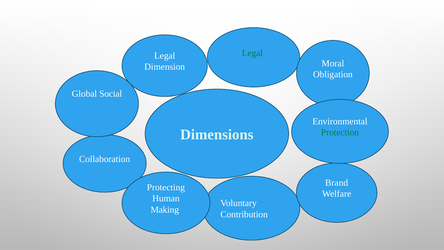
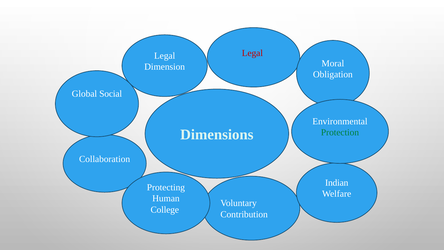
Legal colour: green -> red (252, 53)
Brand: Brand -> Indian (337, 183)
Making: Making -> College (165, 209)
